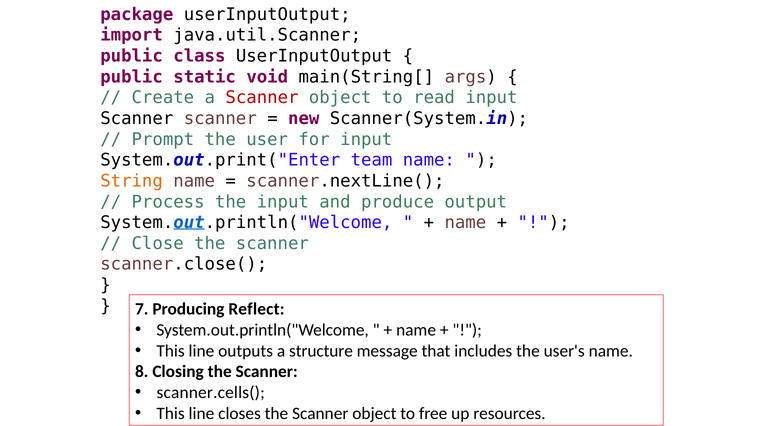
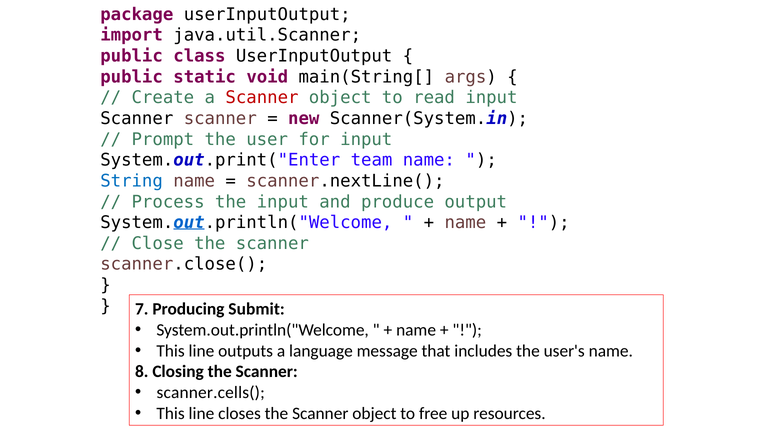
String colour: orange -> blue (132, 181)
Reflect: Reflect -> Submit (257, 309)
structure: structure -> language (321, 351)
